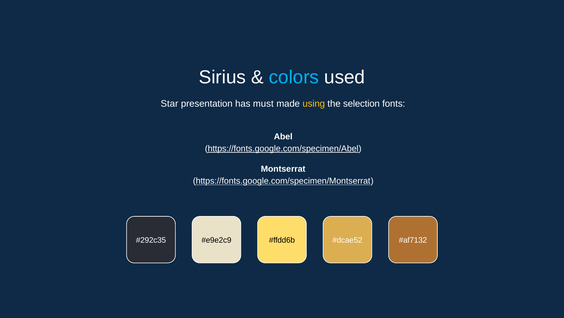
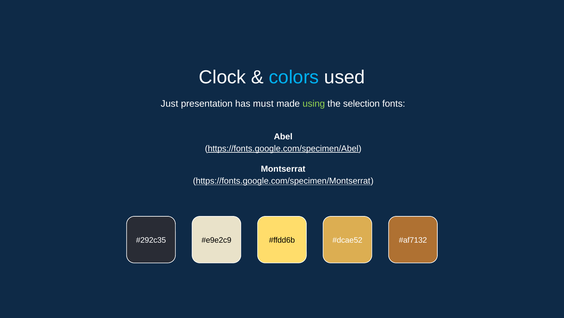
Sirius: Sirius -> Clock (222, 77)
Star: Star -> Just (169, 104)
using colour: yellow -> light green (314, 104)
